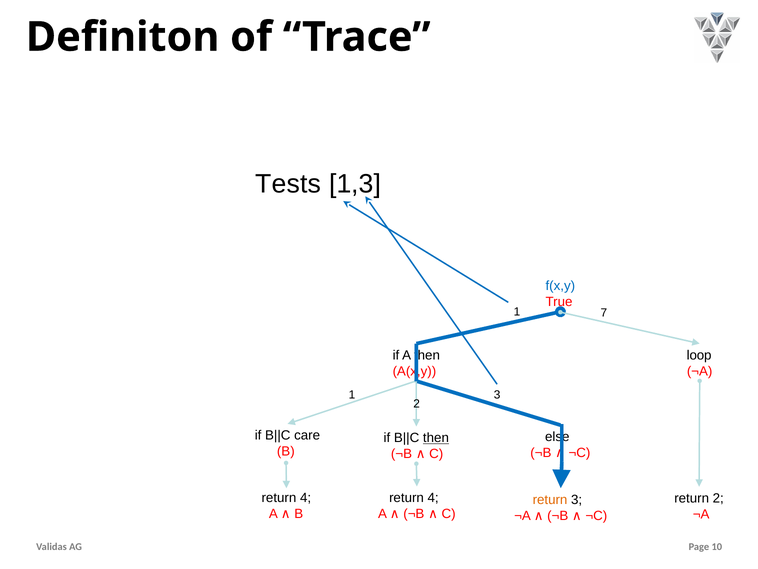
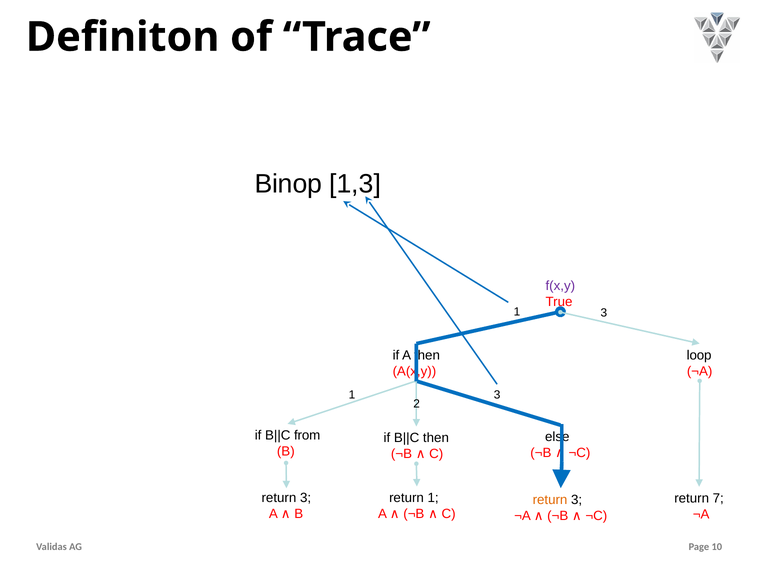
Tests: Tests -> Binop (288, 184)
f(x,y colour: blue -> purple (560, 286)
1 7: 7 -> 3 (604, 313)
care: care -> from (307, 435)
then underline: present -> none (436, 438)
4: 4 -> 3 (306, 498)
4: 4 -> 1 (433, 498)
return 2: 2 -> 7 (718, 498)
